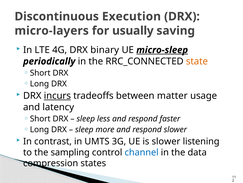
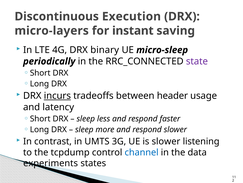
usually: usually -> instant (133, 31)
micro-sleep underline: present -> none (162, 50)
state colour: orange -> purple (197, 61)
matter: matter -> header (172, 95)
sampling: sampling -> tcpdump (70, 152)
compression: compression -> experiments (51, 163)
